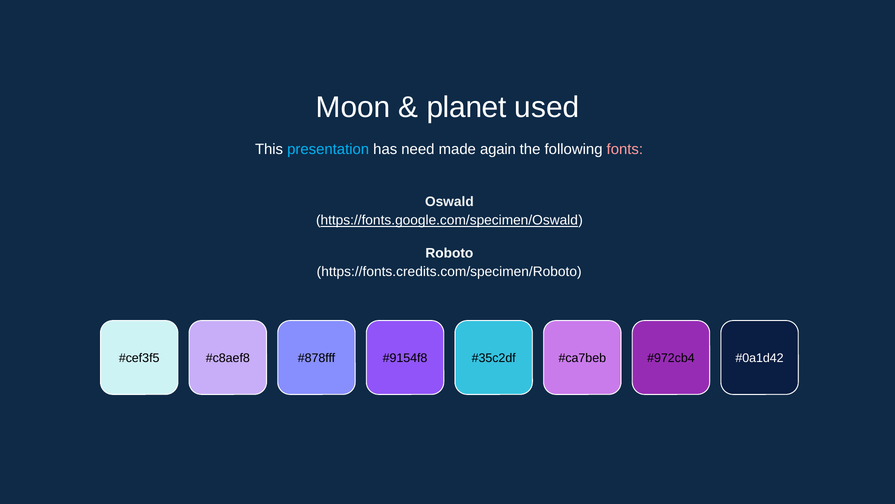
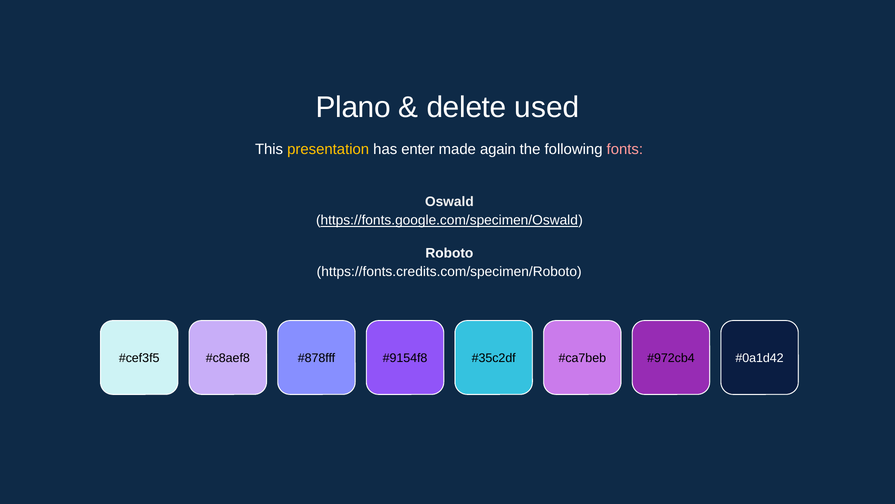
Moon: Moon -> Plano (353, 107)
planet: planet -> delete (467, 107)
presentation colour: light blue -> yellow (328, 149)
need: need -> enter (418, 149)
